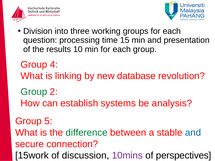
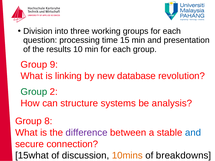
4: 4 -> 9 (54, 65)
establish: establish -> structure (79, 103)
5: 5 -> 8 (48, 121)
difference colour: green -> purple (87, 133)
15work: 15work -> 15what (32, 156)
10mins colour: purple -> orange (127, 156)
perspectives: perspectives -> breakdowns (184, 156)
